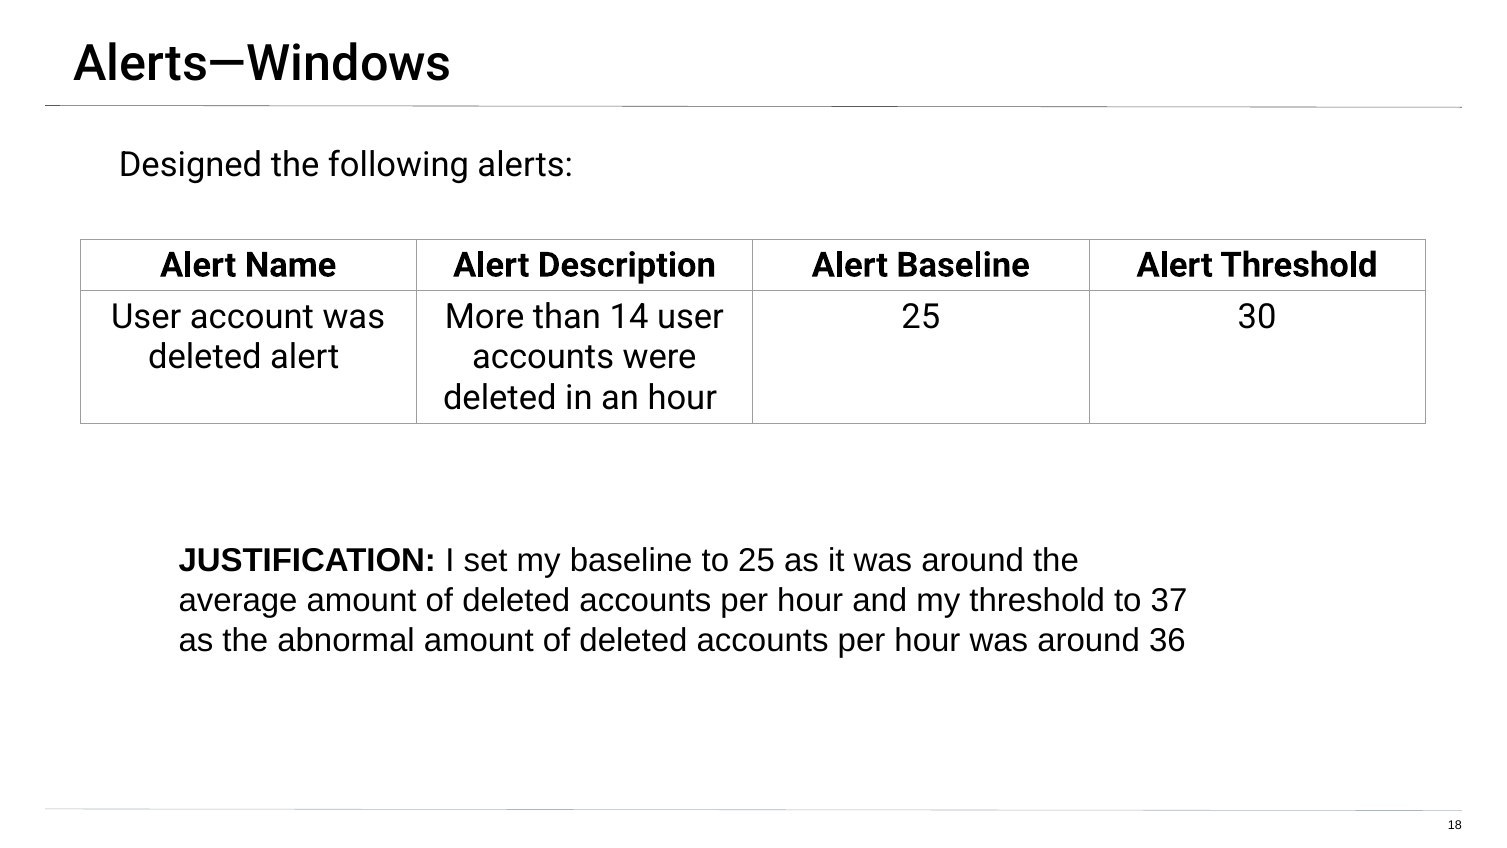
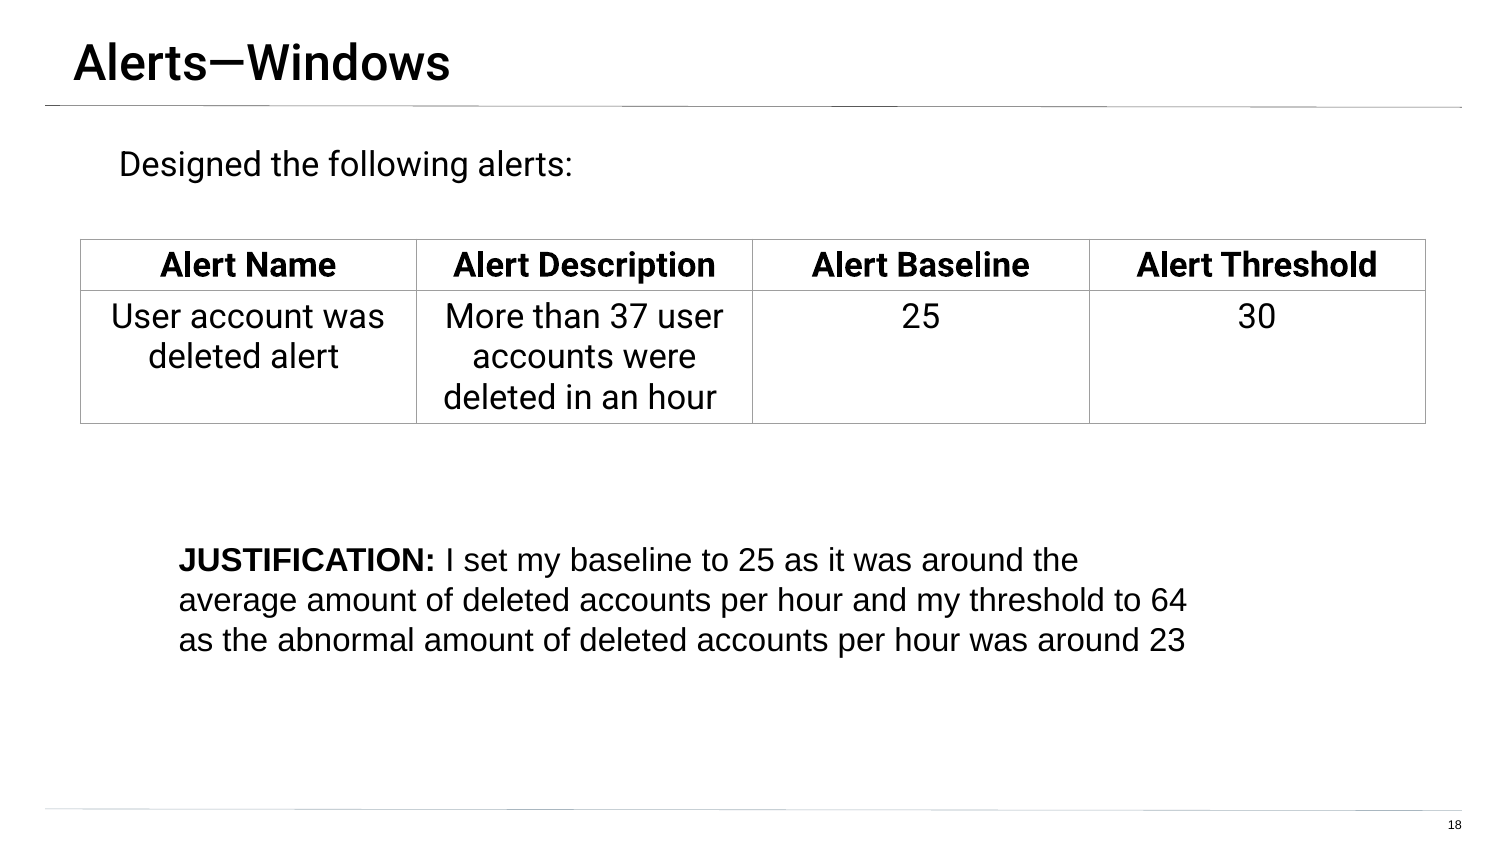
14: 14 -> 37 (629, 317)
37: 37 -> 64 (1169, 601)
36: 36 -> 23 (1167, 640)
